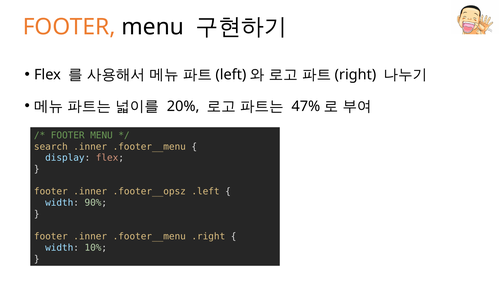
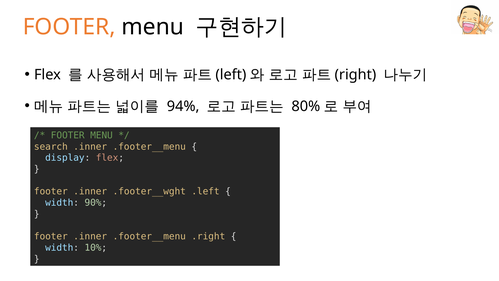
20%: 20% -> 94% (183, 106)
47%: 47% -> 80% (306, 106)
.footer__opsz: .footer__opsz -> .footer__wght (149, 191)
